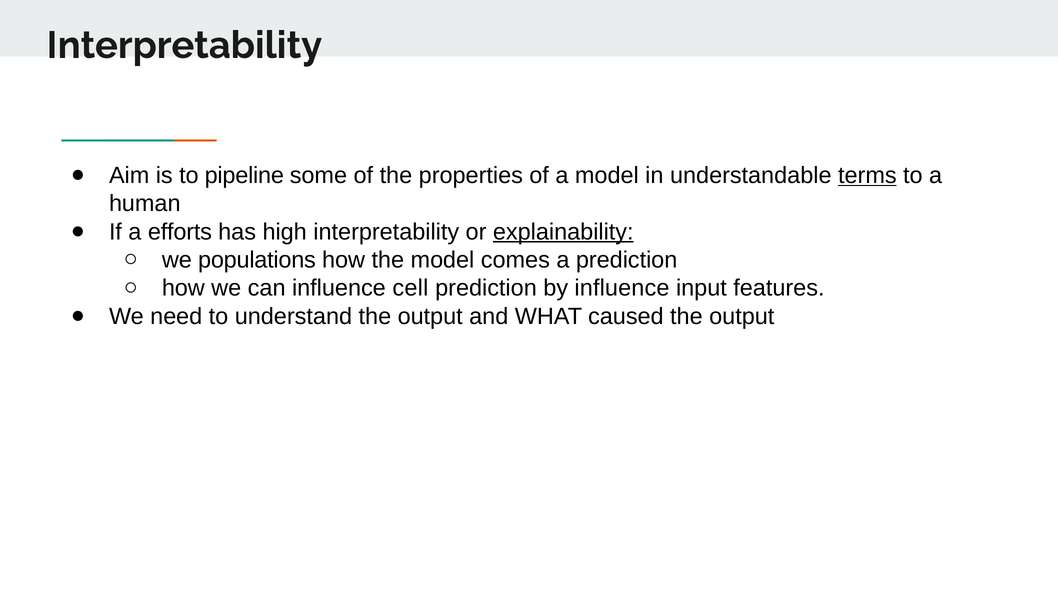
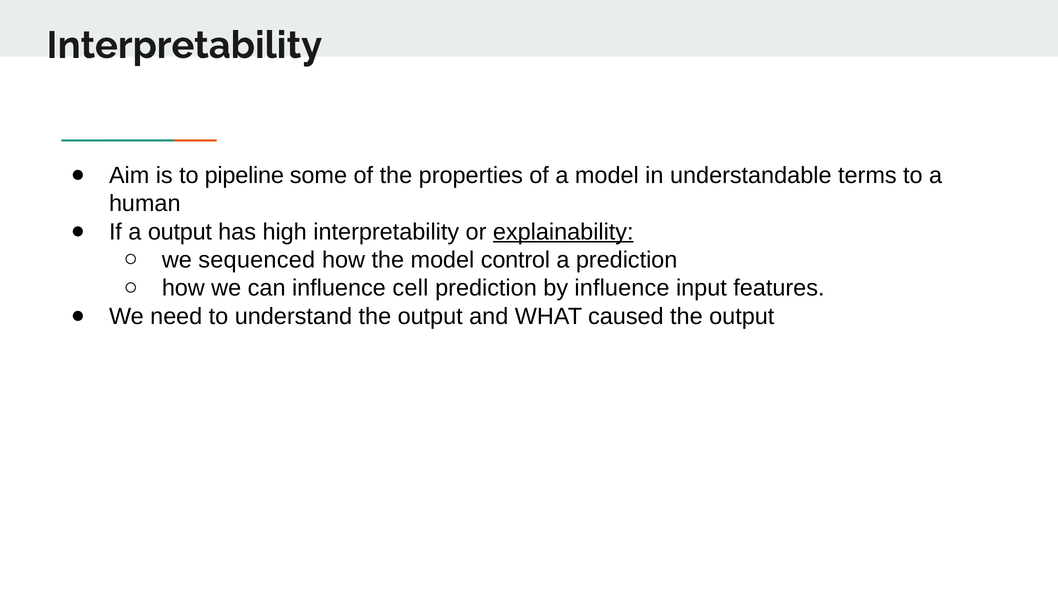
terms underline: present -> none (867, 175)
a efforts: efforts -> output (180, 232)
populations: populations -> sequenced (257, 260)
comes: comes -> control (515, 260)
